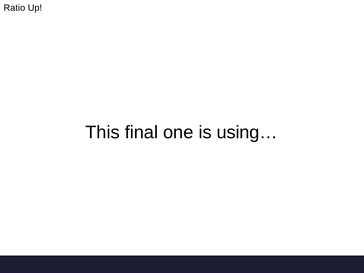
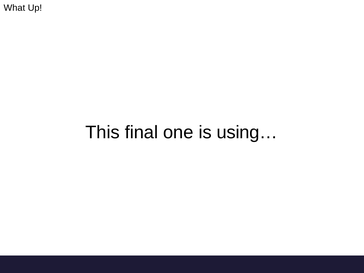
Ratio: Ratio -> What (14, 8)
